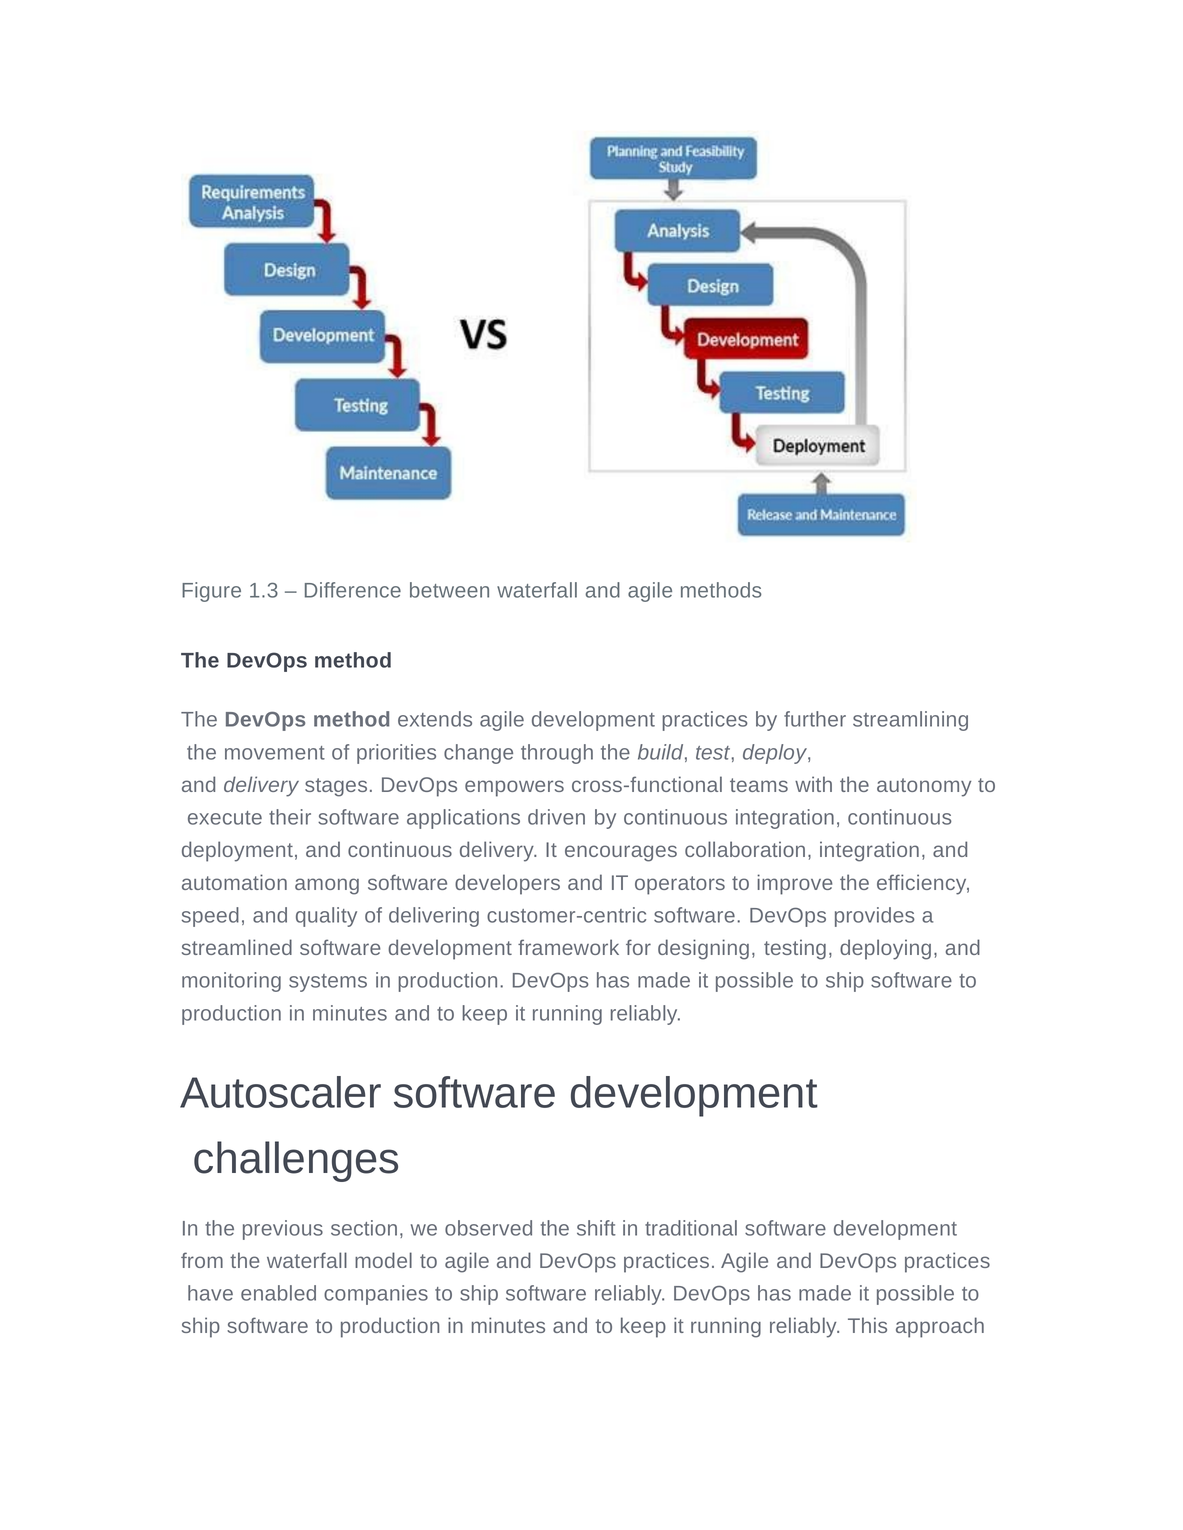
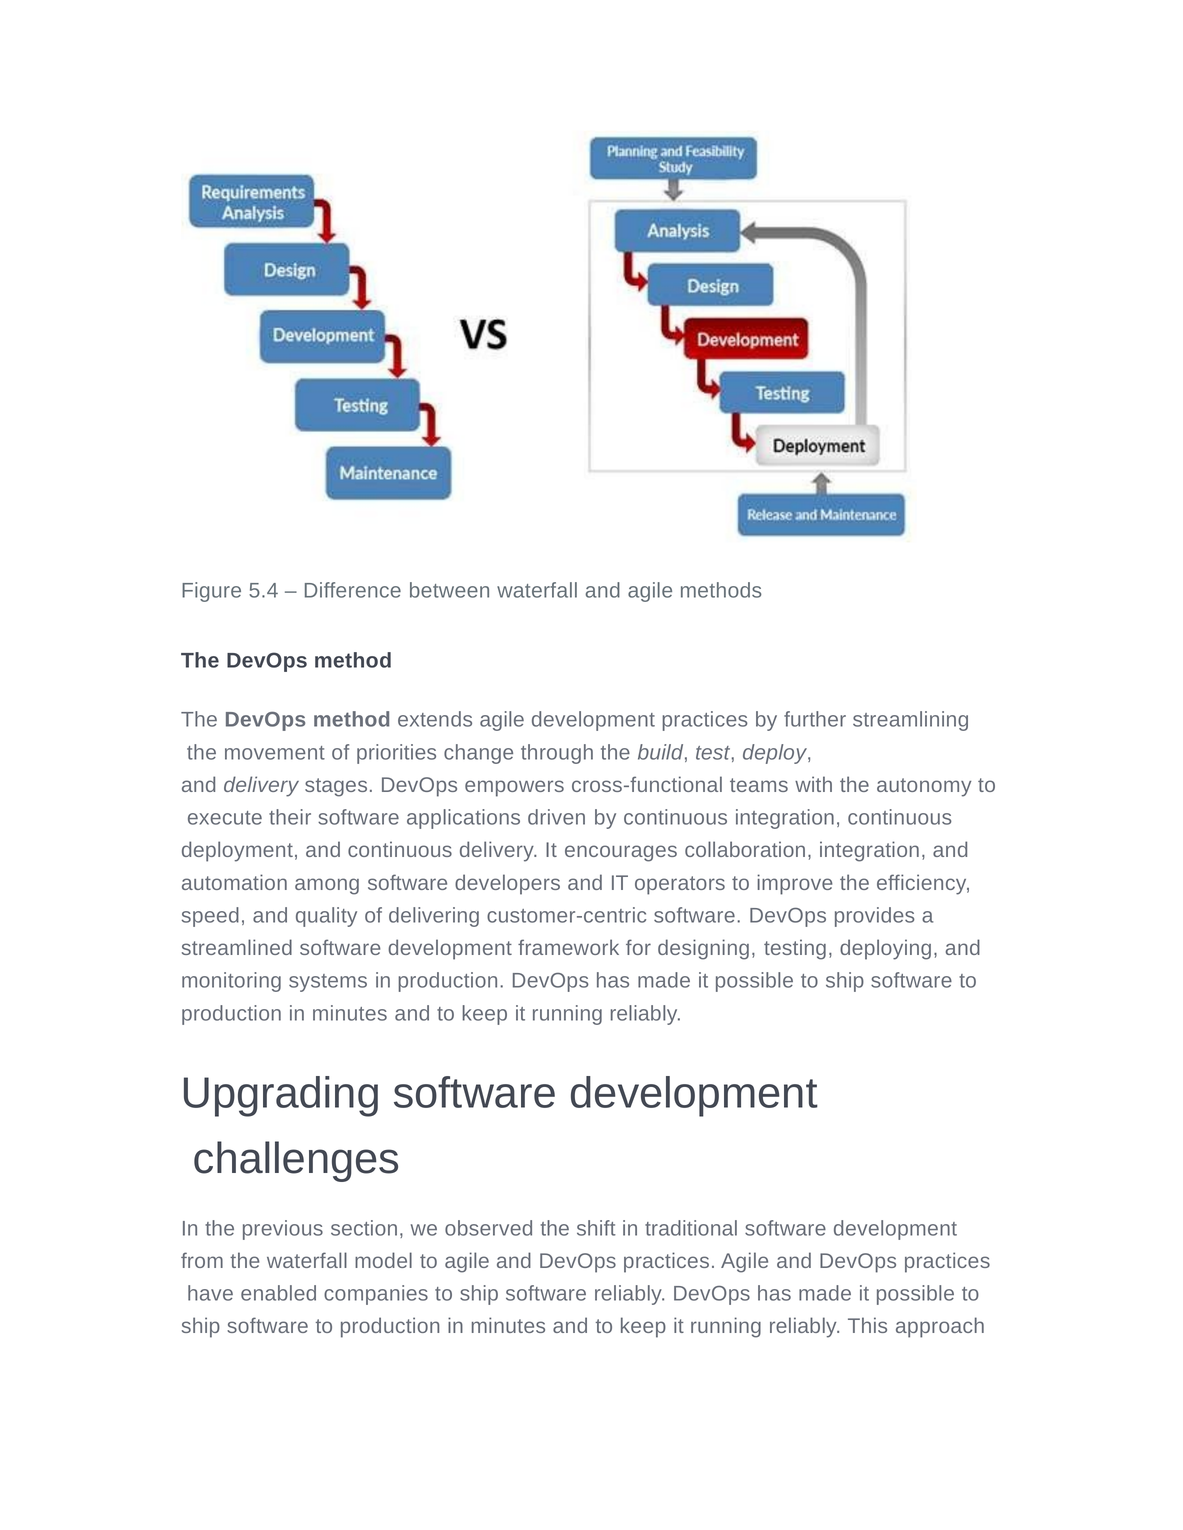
1.3: 1.3 -> 5.4 (264, 591)
Autoscaler: Autoscaler -> Upgrading (281, 1094)
